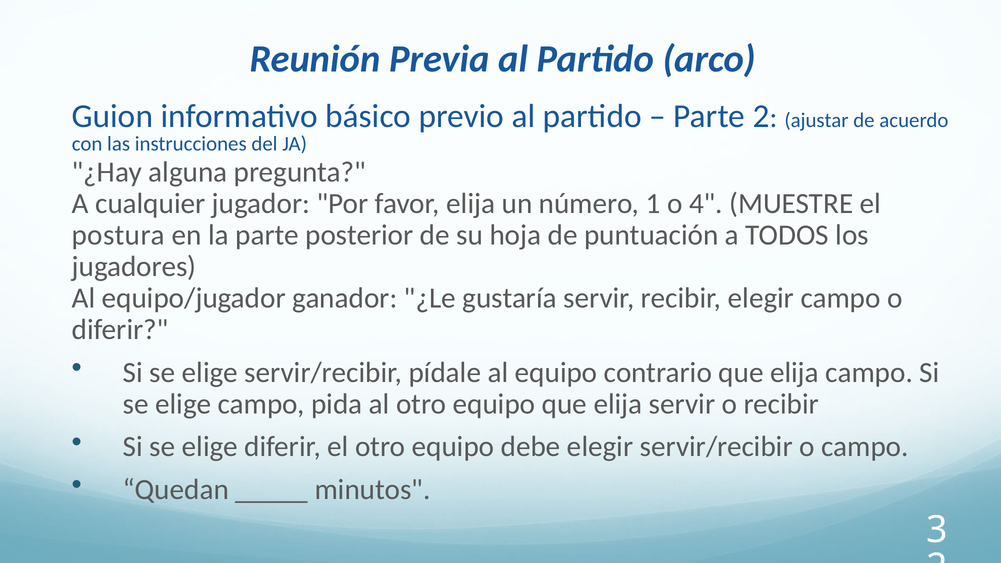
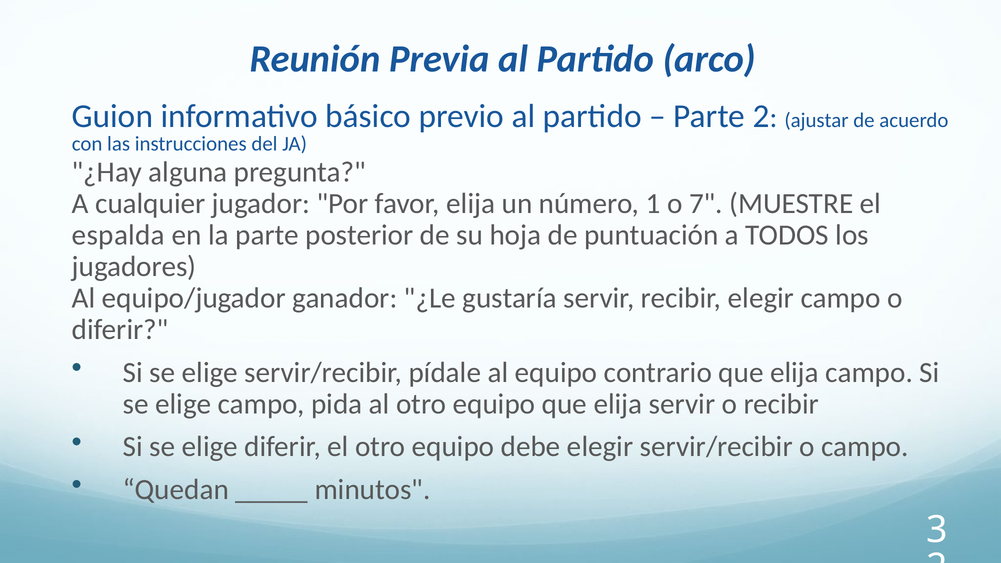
4: 4 -> 7 (706, 204)
postura: postura -> espalda (118, 235)
